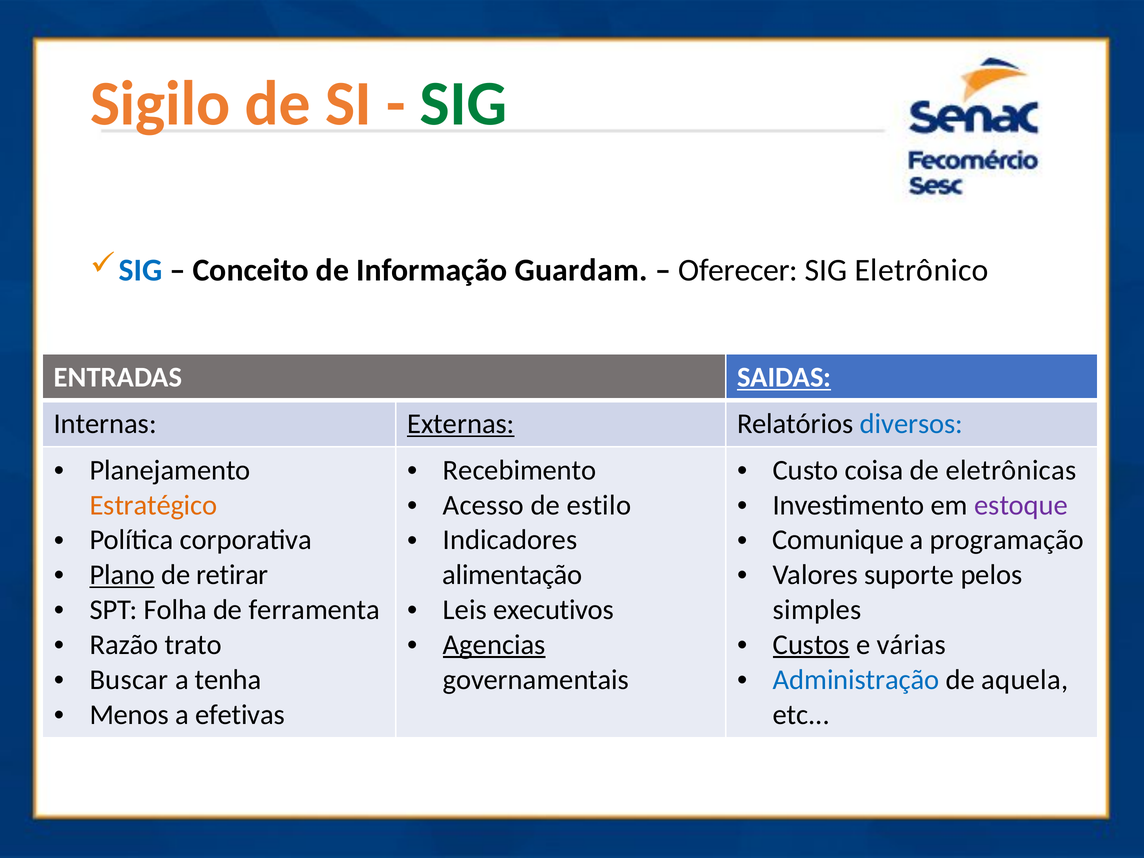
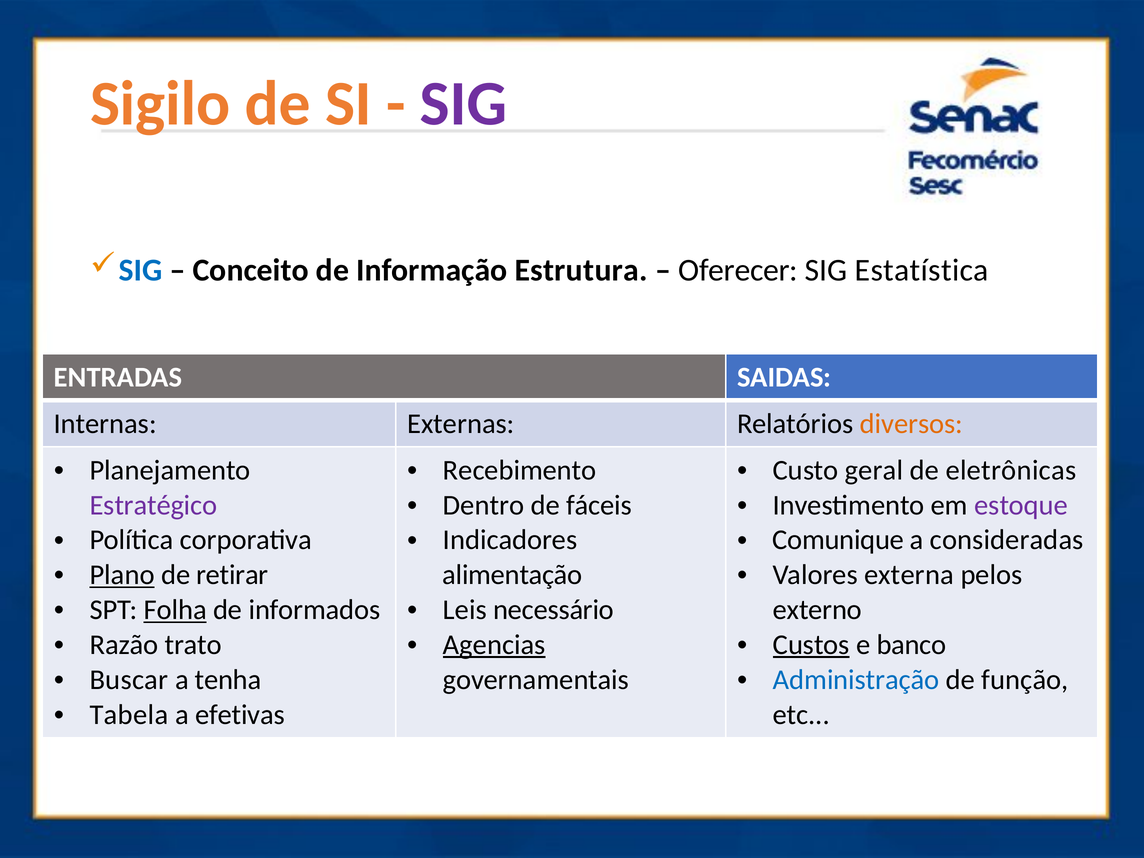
SIG colour: green -> purple (464, 104)
Guardam: Guardam -> Estrutura (581, 270)
Eletrônico: Eletrônico -> Estatística (922, 270)
SAIDAS underline: present -> none (784, 377)
Externas underline: present -> none (461, 424)
diversos colour: blue -> orange (911, 424)
coisa: coisa -> geral (874, 470)
Acesso: Acesso -> Dentro (484, 505)
estilo: estilo -> fáceis (599, 505)
Estratégico colour: orange -> purple (154, 505)
programação: programação -> consideradas (1007, 540)
suporte: suporte -> externa (909, 575)
Folha underline: none -> present (175, 610)
ferramenta: ferramenta -> informados (314, 610)
executivos: executivos -> necessário (554, 610)
simples: simples -> externo (817, 610)
várias: várias -> banco (911, 645)
aquela: aquela -> função (1025, 680)
Menos: Menos -> Tabela (129, 715)
